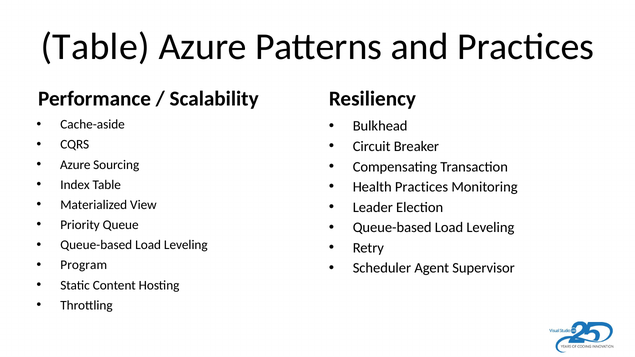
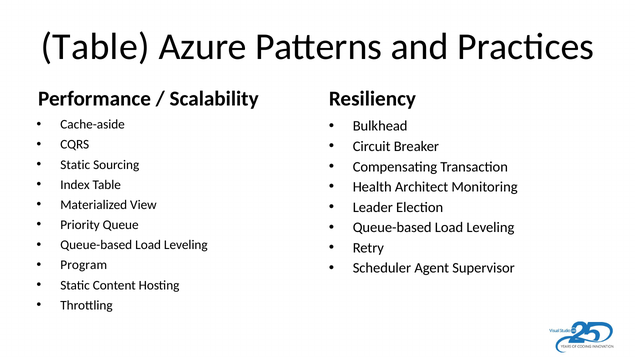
Azure: Azure -> Static (75, 165)
Health Practices: Practices -> Architect (422, 187)
